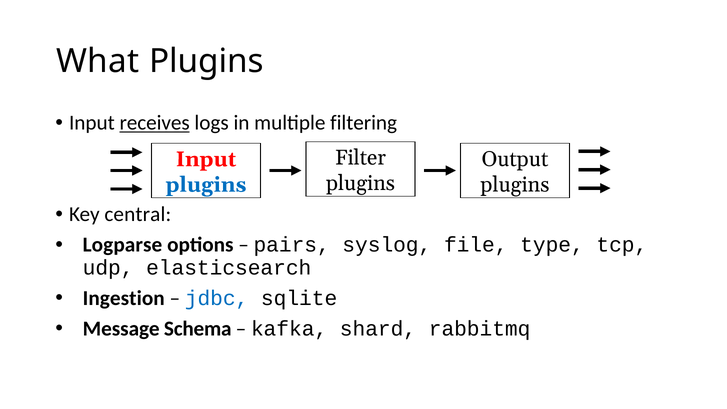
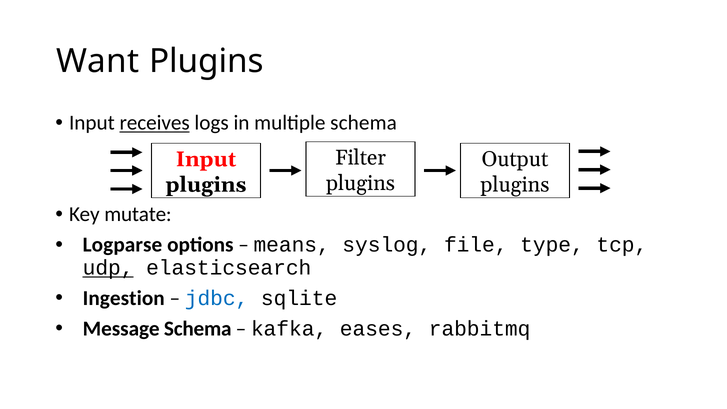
What: What -> Want (98, 61)
multiple filtering: filtering -> schema (364, 123)
plugins colour: blue -> black (206, 185)
central: central -> mutate (138, 214)
pairs: pairs -> means (292, 245)
udp underline: none -> present (108, 268)
shard: shard -> eases (378, 329)
